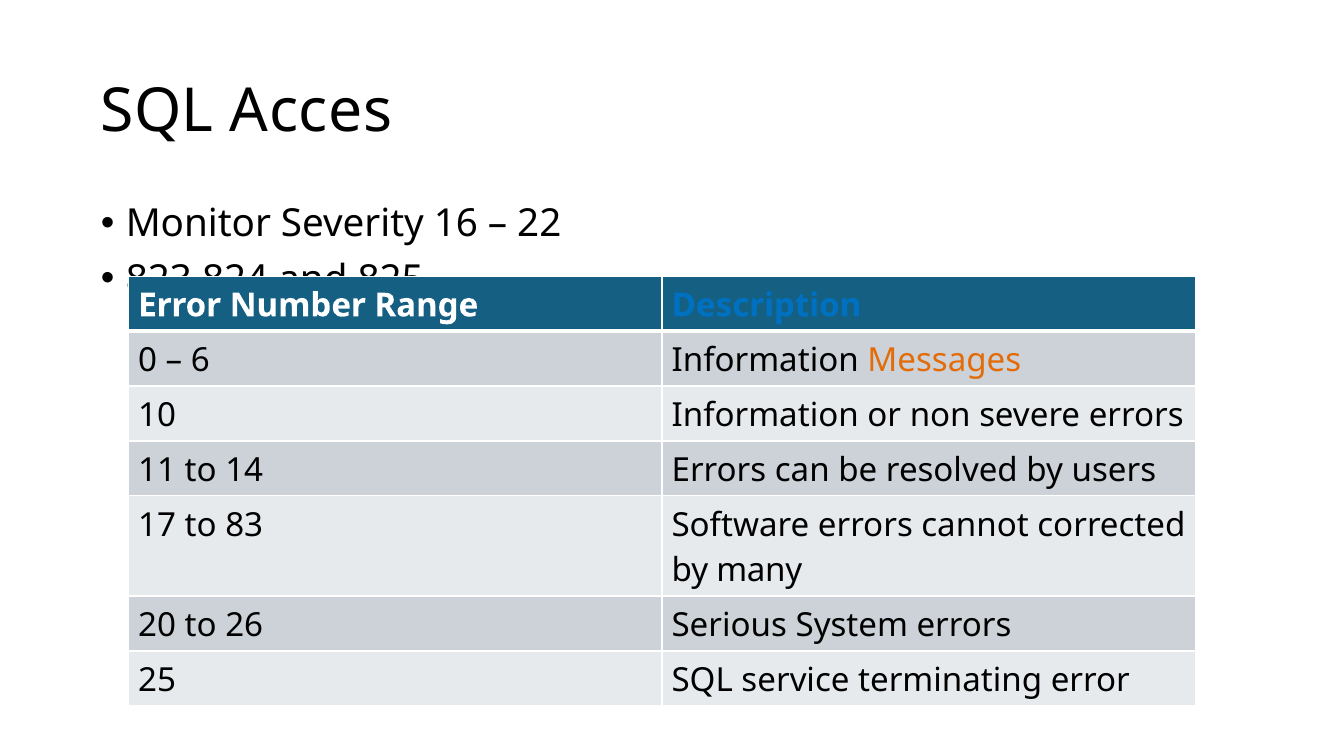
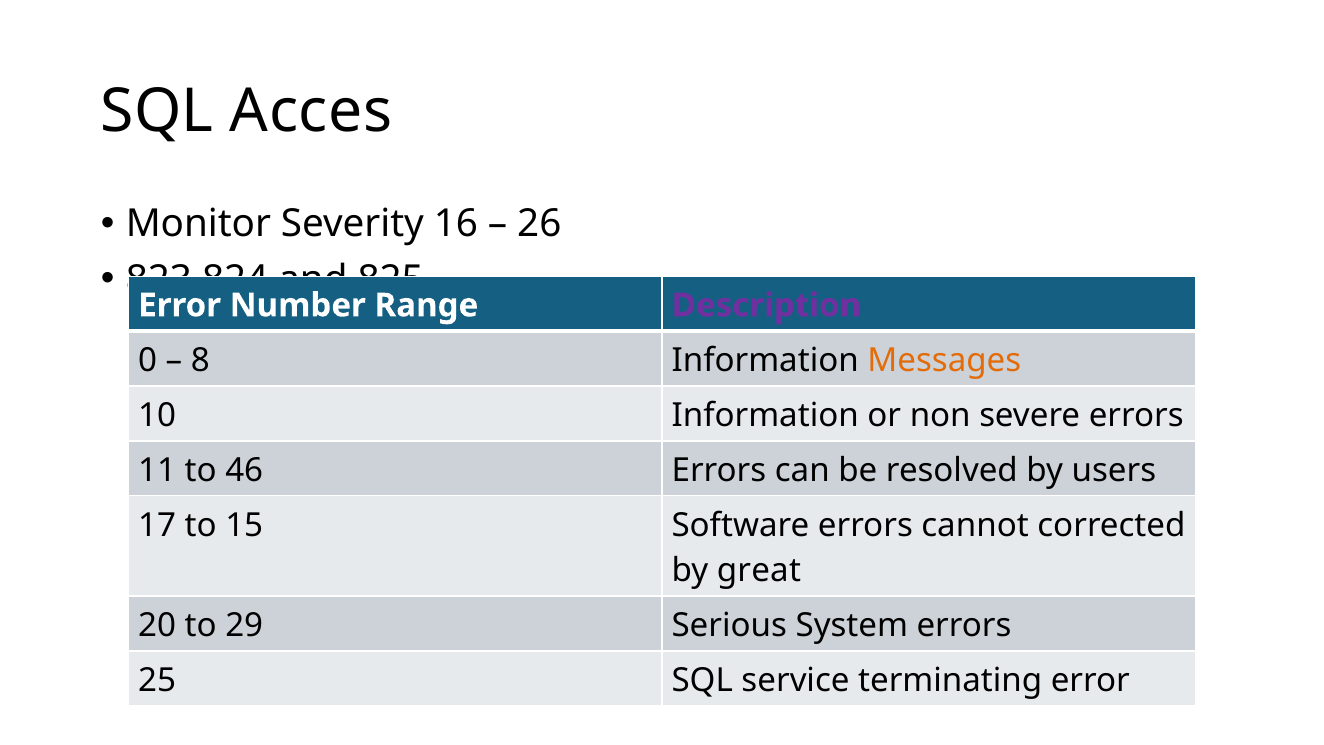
22: 22 -> 26 (539, 224)
Description colour: blue -> purple (766, 305)
6: 6 -> 8 (200, 360)
14: 14 -> 46 (244, 470)
83: 83 -> 15 (244, 525)
many: many -> great (759, 570)
26: 26 -> 29 (244, 625)
